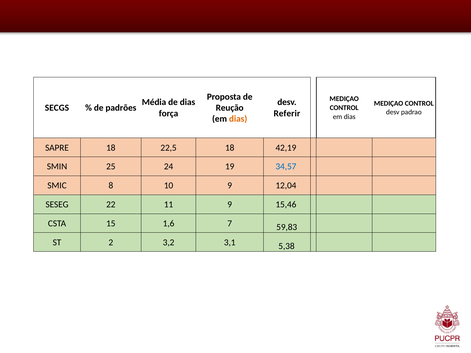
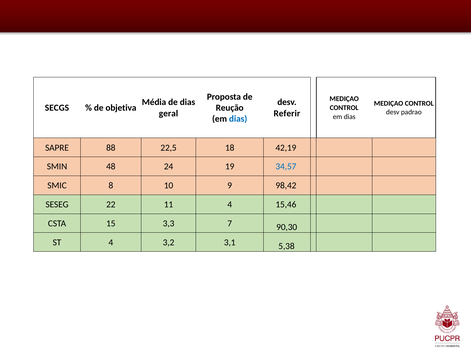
padrões: padrões -> objetiva (121, 108)
força: força -> geral (169, 113)
dias colour: orange -> blue (238, 119)
SAPRE 18: 18 -> 88 (111, 148)
25: 25 -> 48 (111, 167)
12,04: 12,04 -> 98,42 (286, 186)
11 9: 9 -> 4 (230, 205)
1,6: 1,6 -> 3,3 (169, 224)
59,83: 59,83 -> 90,30 (287, 227)
ST 2: 2 -> 4 (111, 243)
